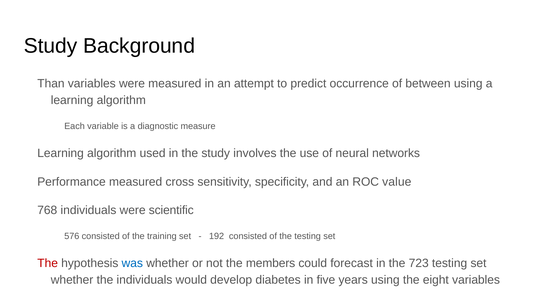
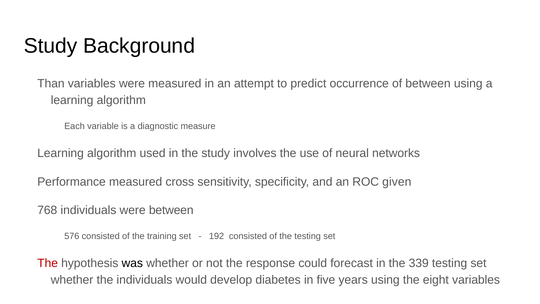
value: value -> given (397, 182)
were scientific: scientific -> between (171, 210)
was colour: blue -> black (132, 263)
members: members -> response (271, 263)
723: 723 -> 339 (419, 263)
